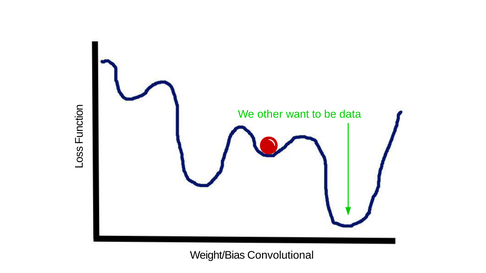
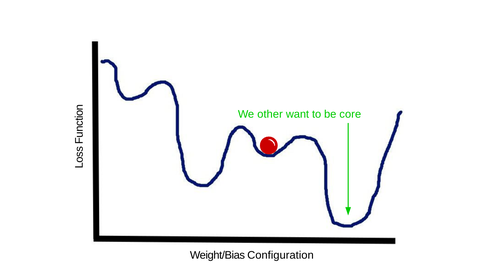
data: data -> core (350, 115)
Convolutional: Convolutional -> Configuration (281, 256)
